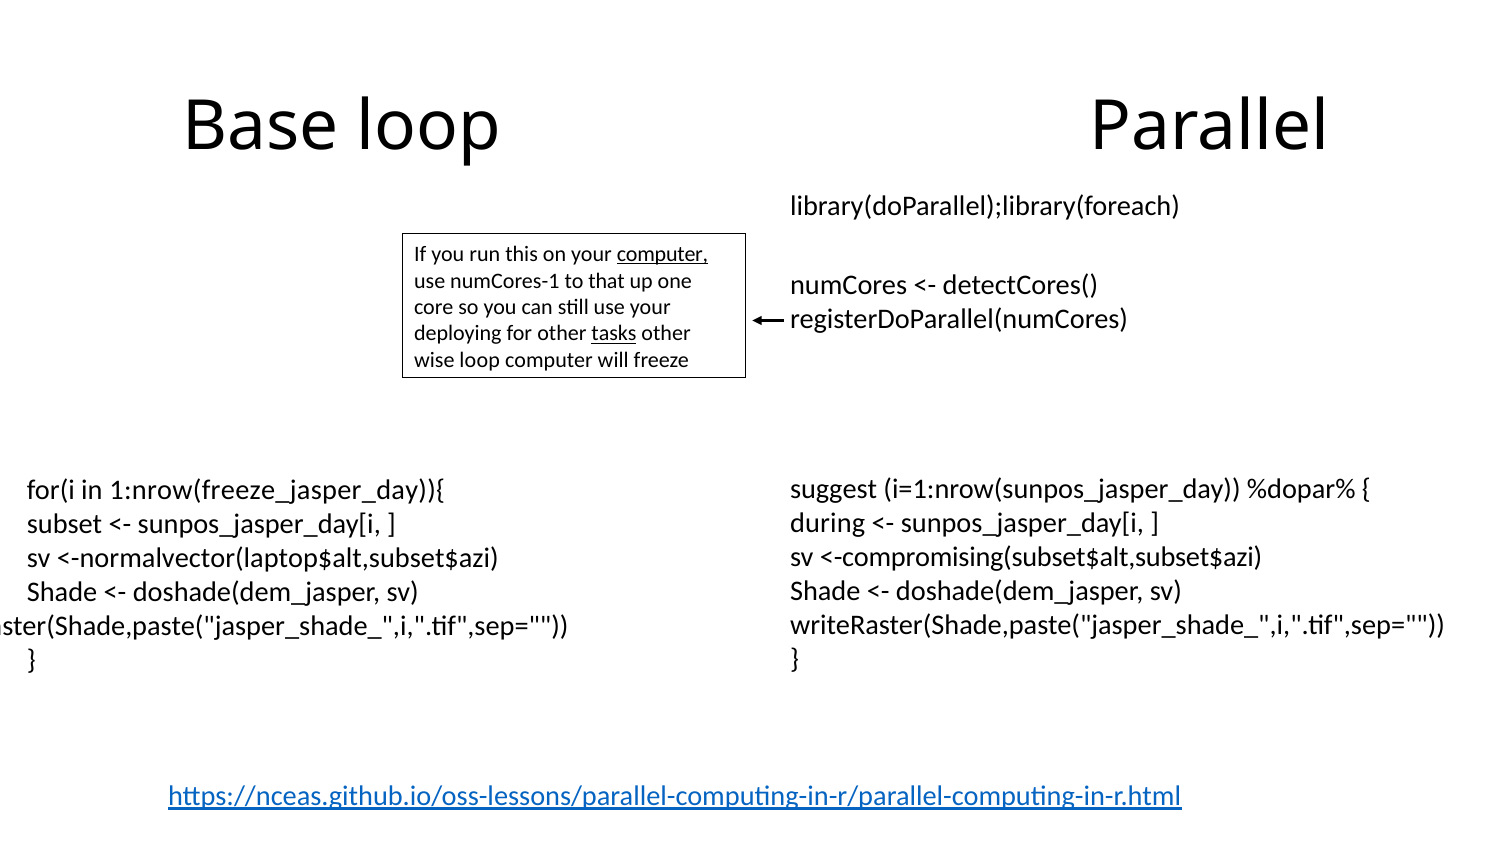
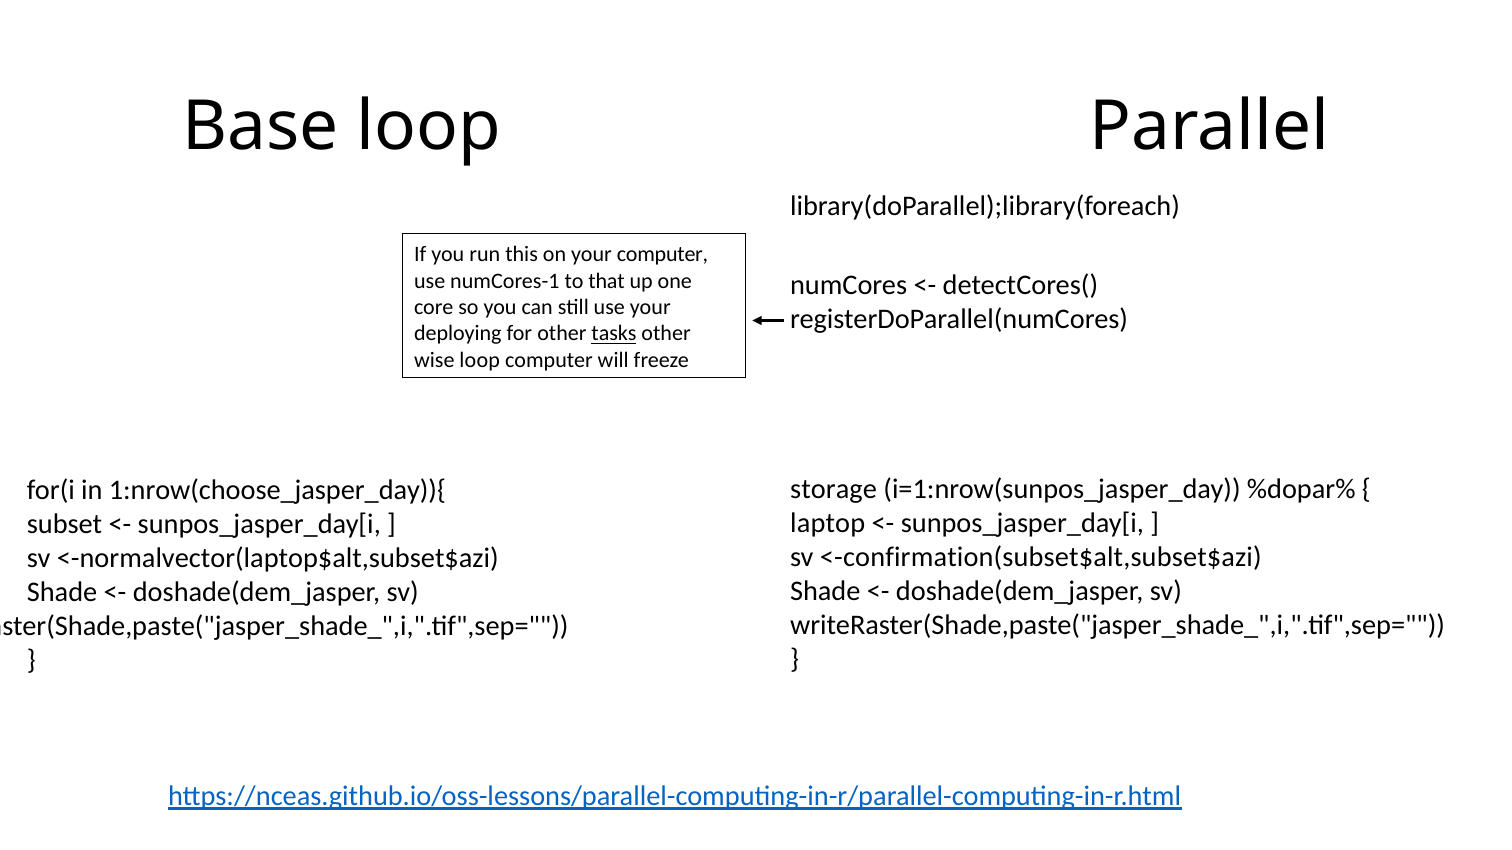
computer underline: present -> none (662, 254)
suggest: suggest -> storage (834, 489)
1:nrow(freeze_jasper_day)){: 1:nrow(freeze_jasper_day)){ -> 1:nrow(choose_jasper_day)){ (277, 490)
during: during -> laptop (828, 523)
<-compromising(subset$alt,subset$azi: <-compromising(subset$alt,subset$azi -> <-confirmation(subset$alt,subset$azi (1041, 558)
